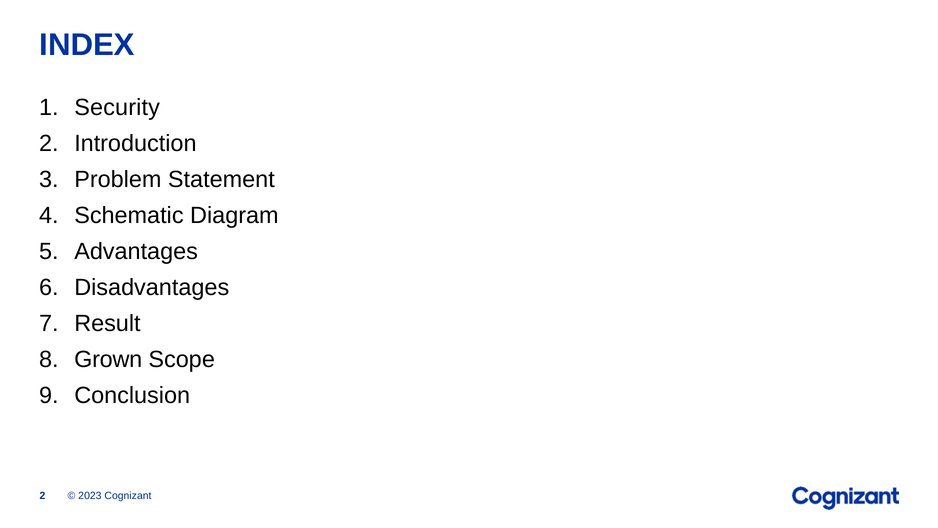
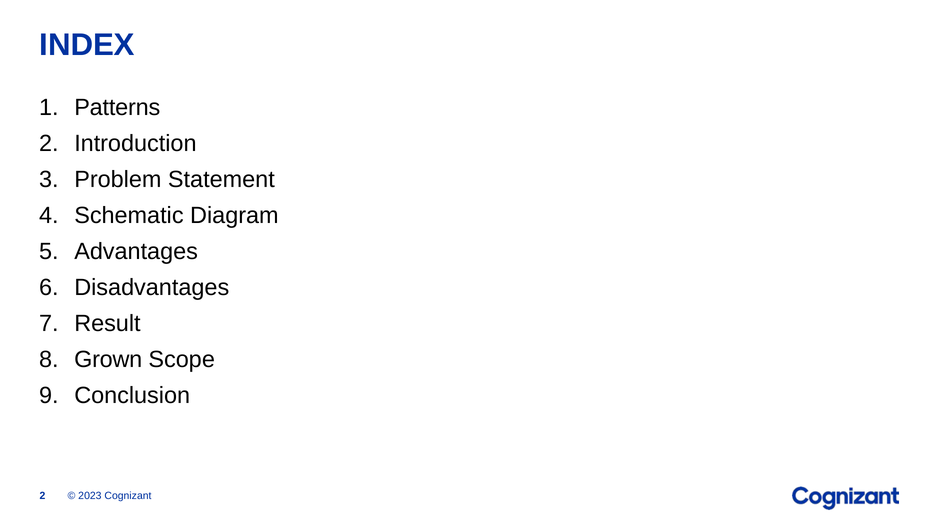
Security: Security -> Patterns (117, 108)
